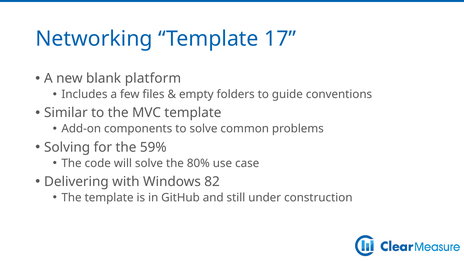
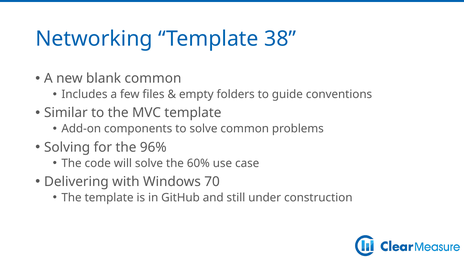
17: 17 -> 38 (280, 39)
blank platform: platform -> common (153, 78)
59%: 59% -> 96% (153, 147)
80%: 80% -> 60% (198, 163)
82: 82 -> 70 (212, 182)
